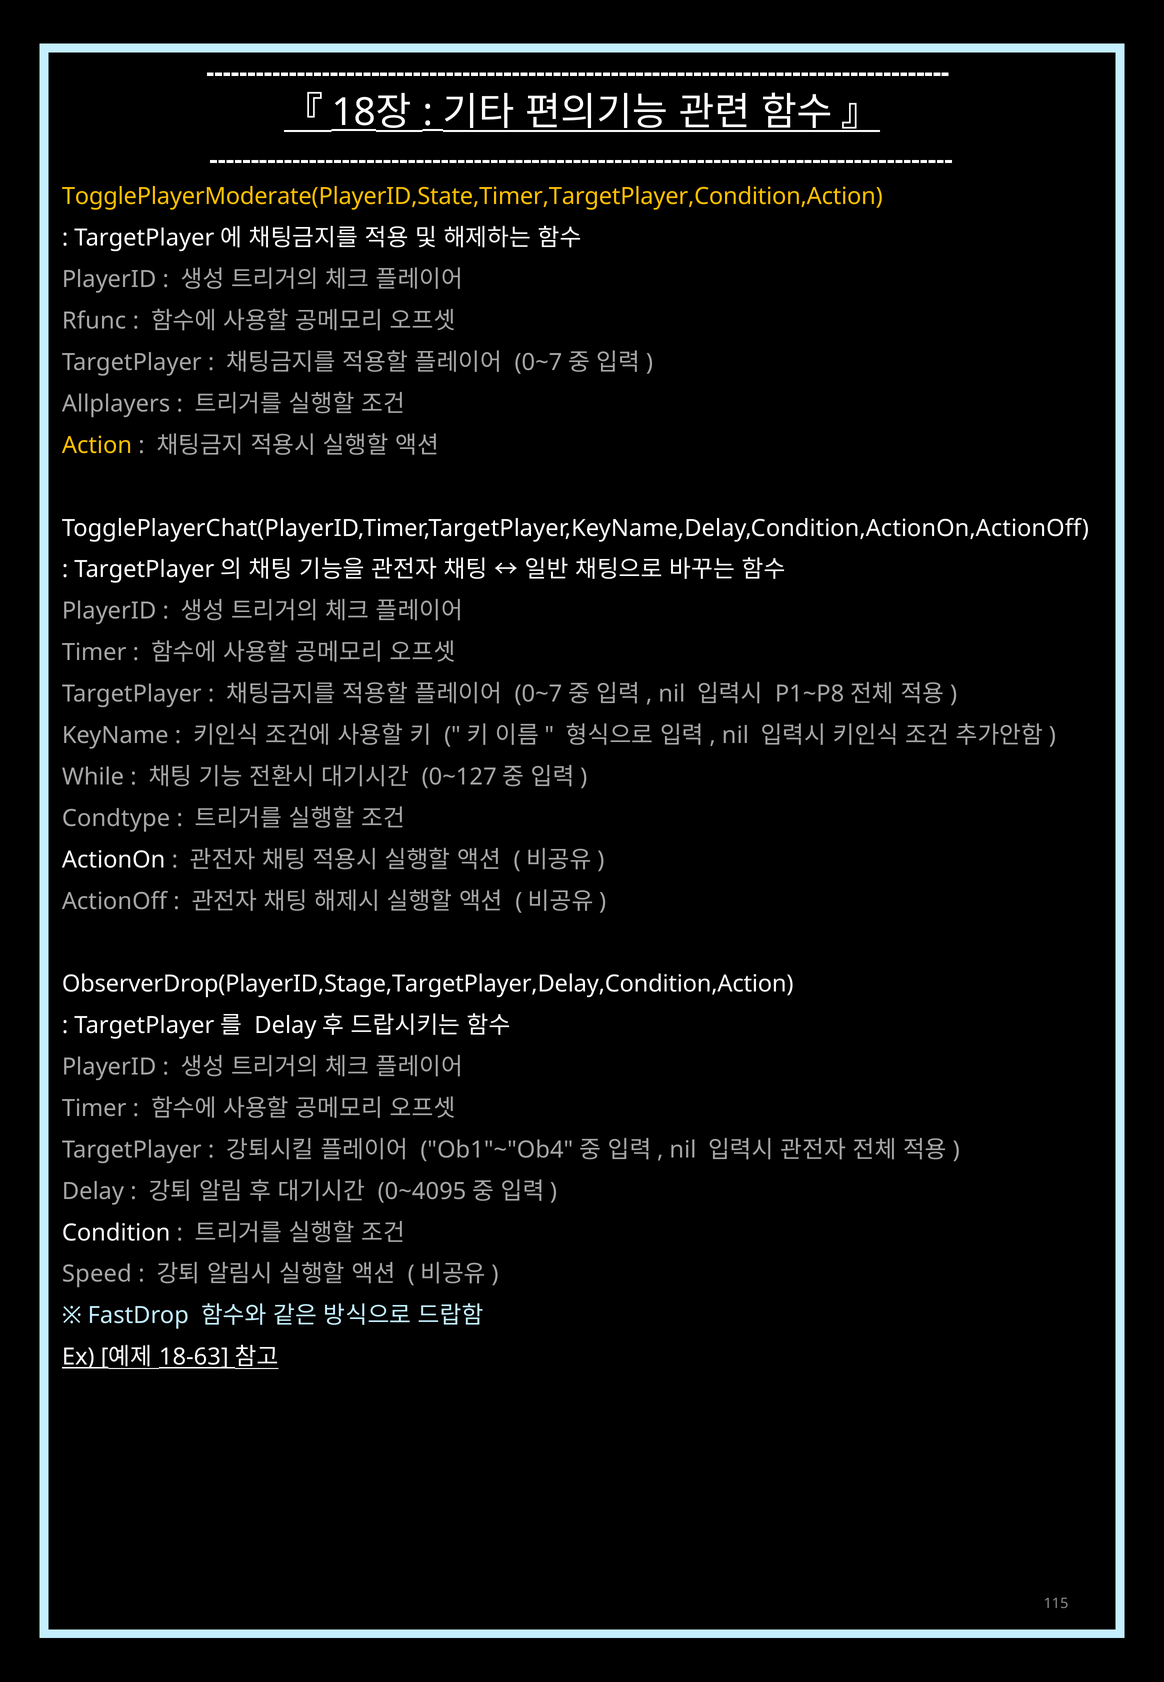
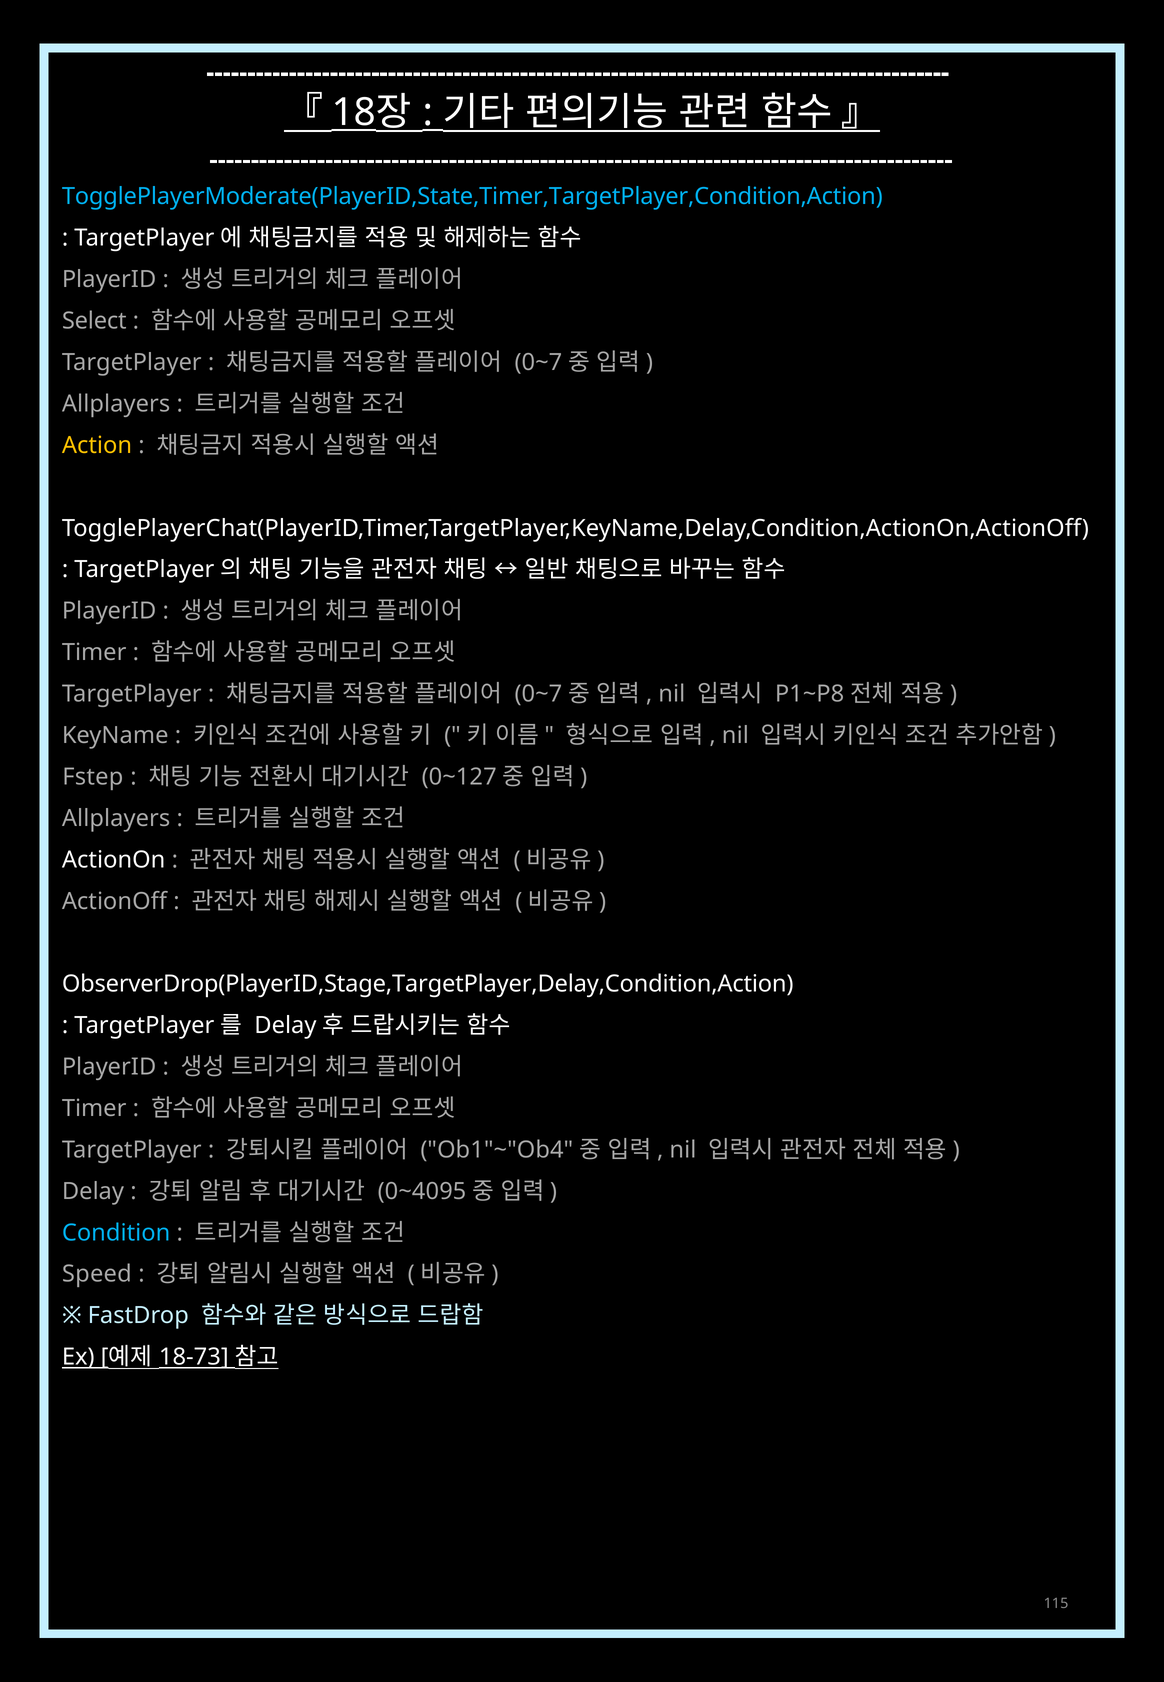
TogglePlayerModerate(PlayerID,State,Timer,TargetPlayer,Condition,Action colour: yellow -> light blue (472, 197)
Rfunc: Rfunc -> Select (94, 321)
While: While -> Fstep (93, 777)
Condtype: Condtype -> Allplayers (116, 818)
Condition colour: white -> light blue (116, 1232)
18-63: 18-63 -> 18-73 (194, 1357)
